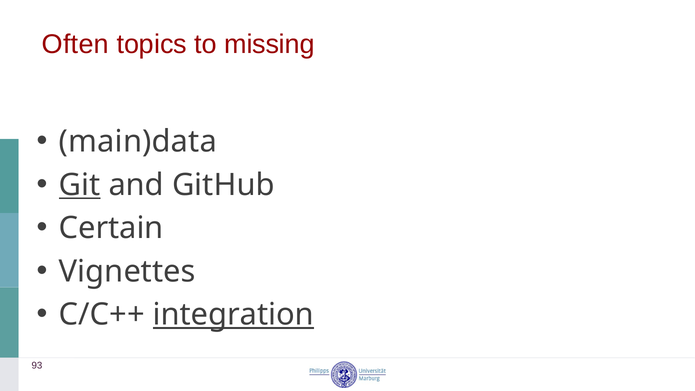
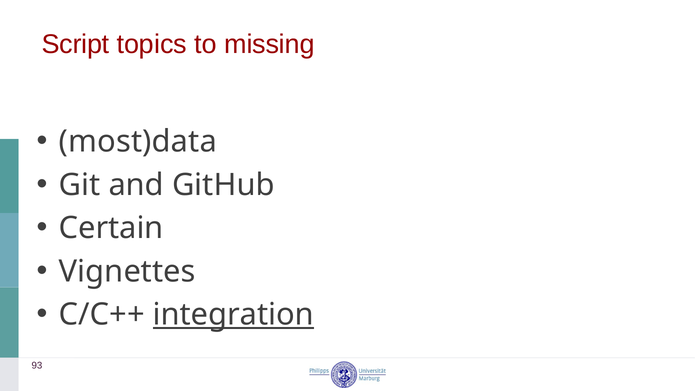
Often: Often -> Script (76, 44)
main)data: main)data -> most)data (138, 142)
Git underline: present -> none (80, 185)
